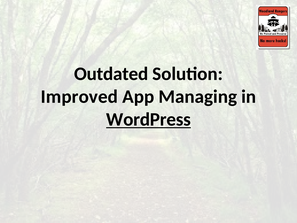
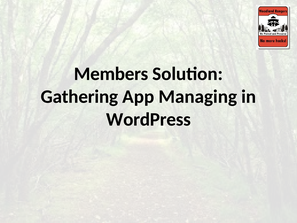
Outdated: Outdated -> Members (111, 74)
Improved: Improved -> Gathering (79, 97)
WordPress underline: present -> none (149, 119)
